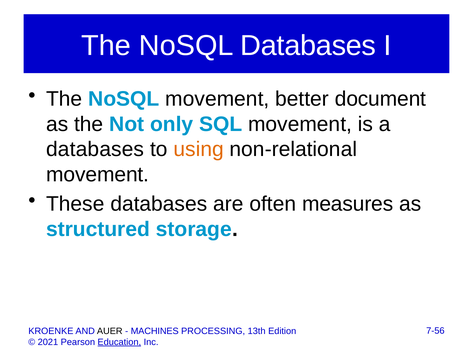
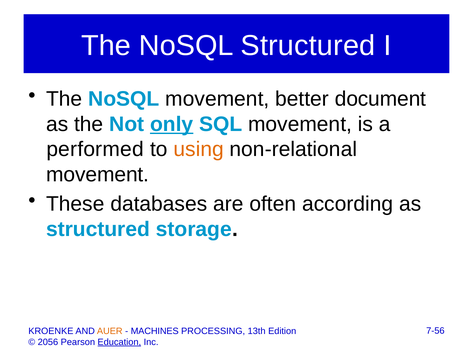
NoSQL Databases: Databases -> Structured (308, 46)
only underline: none -> present (172, 124)
databases: databases -> performed (95, 150)
measures: measures -> according (348, 204)
AUER colour: black -> orange (110, 332)
2021: 2021 -> 2056 (48, 343)
